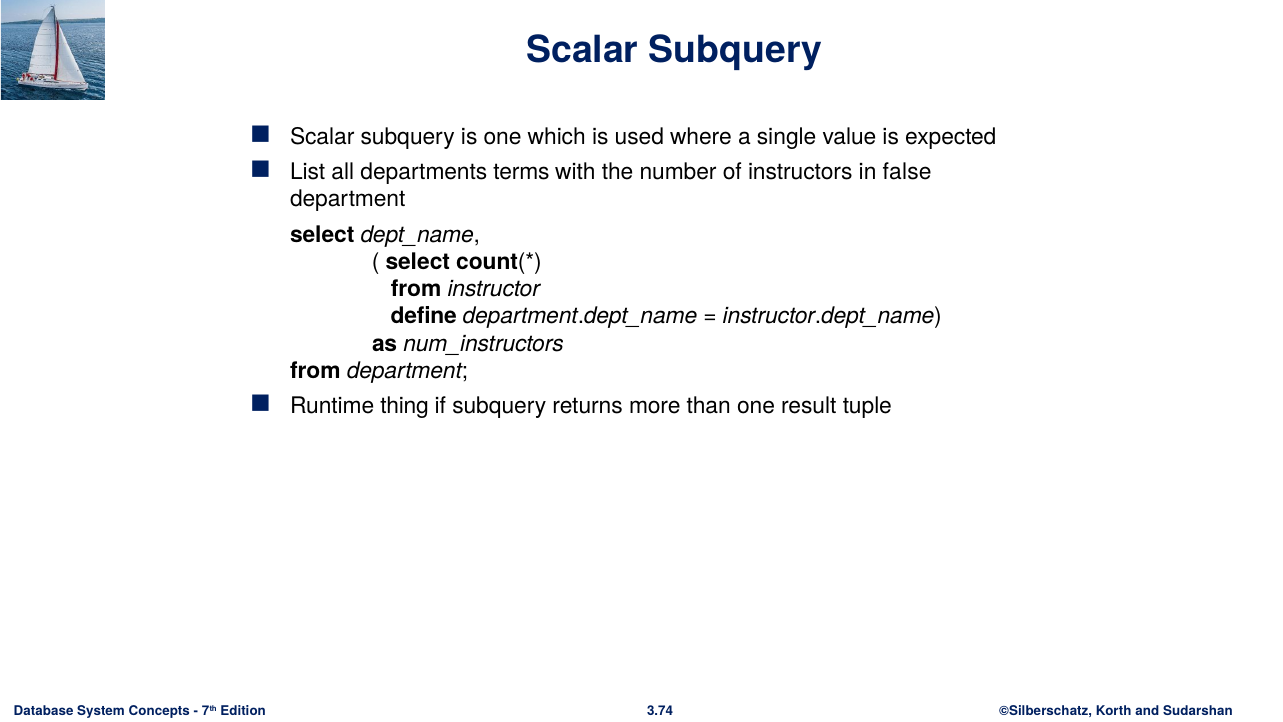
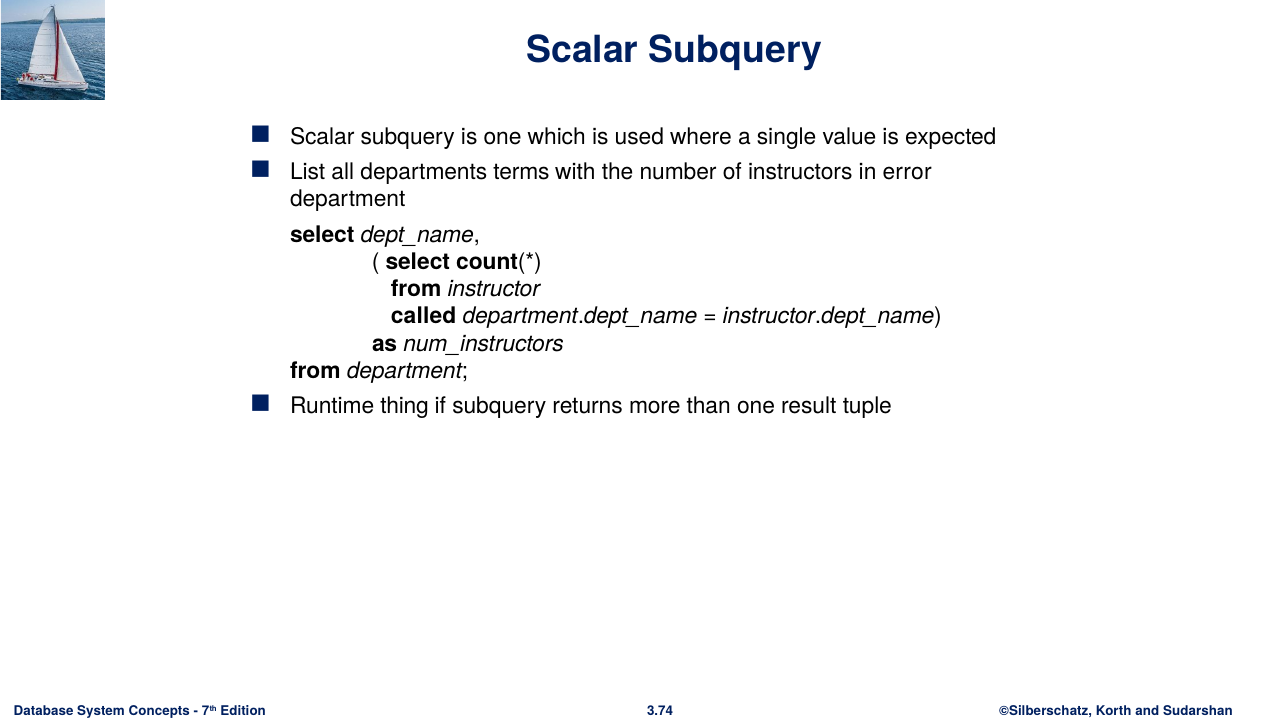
false: false -> error (907, 172)
define: define -> called (424, 316)
